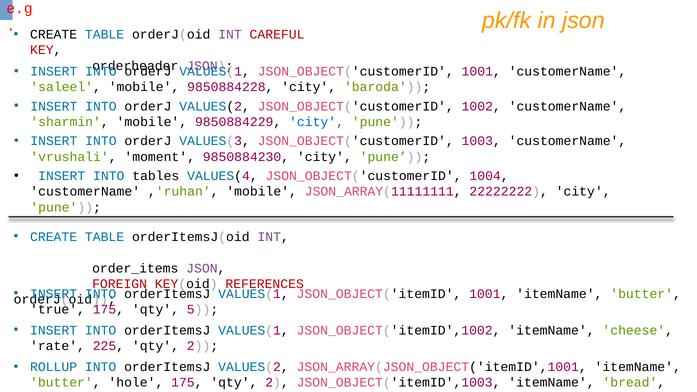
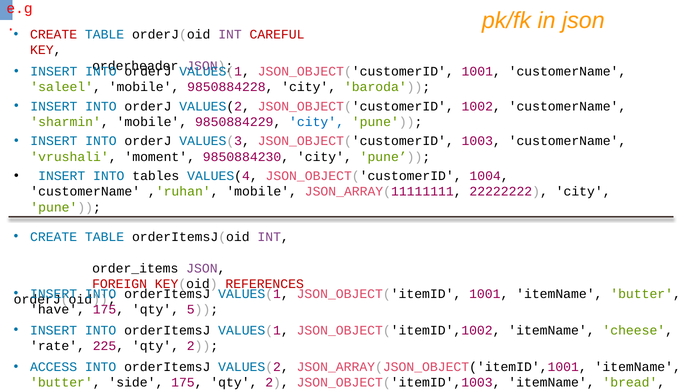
CREATE colour: black -> red (54, 34)
true: true -> have (57, 309)
ROLLUP: ROLLUP -> ACCESS (54, 367)
hole: hole -> side (136, 383)
